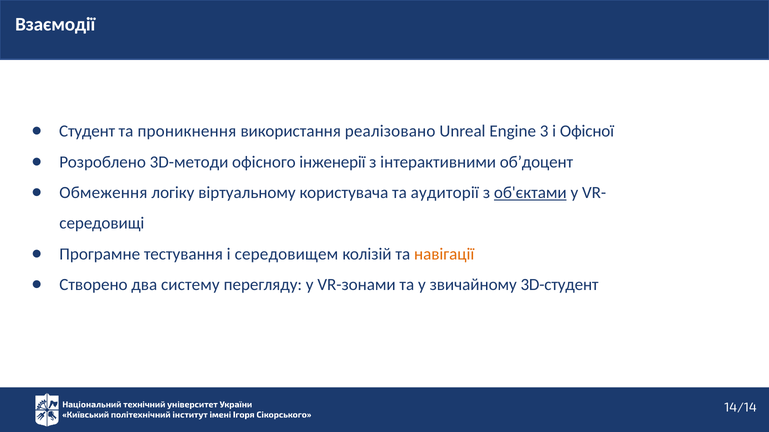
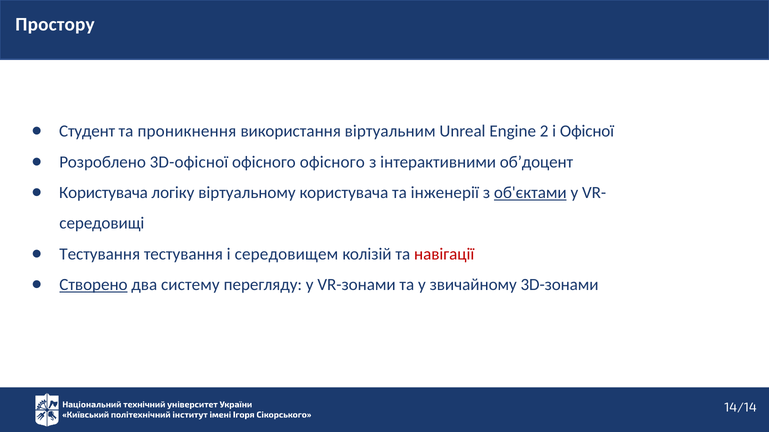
Взаємодії: Взаємодії -> Простору (55, 24)
реалізовано: реалізовано -> віртуальним (390, 131)
3: 3 -> 2 (544, 131)
3D-методи: 3D-методи -> 3D-офісної (189, 162)
офісного інженерії: інженерії -> офісного (332, 162)
Обмеження: Обмеження -> Користувача (104, 193)
аудиторії: аудиторії -> інженерії (445, 193)
Програмне: Програмне -> Тестування (100, 254)
навігації colour: orange -> red (444, 254)
Створено underline: none -> present (93, 285)
3D-студент: 3D-студент -> 3D-зонами (560, 285)
